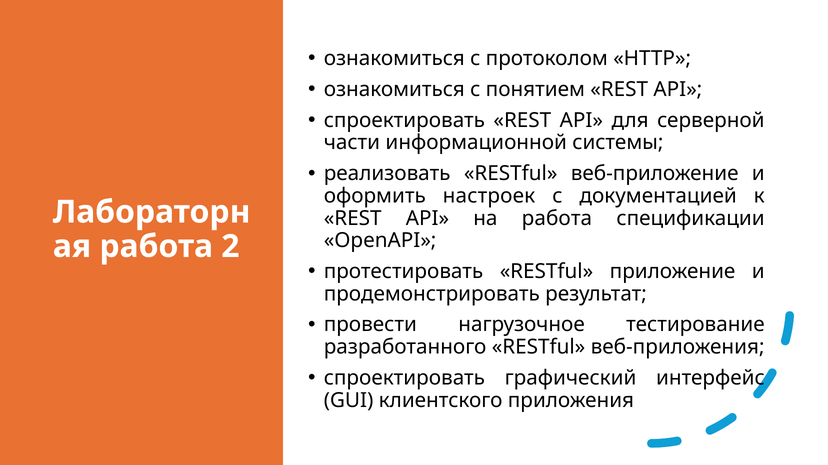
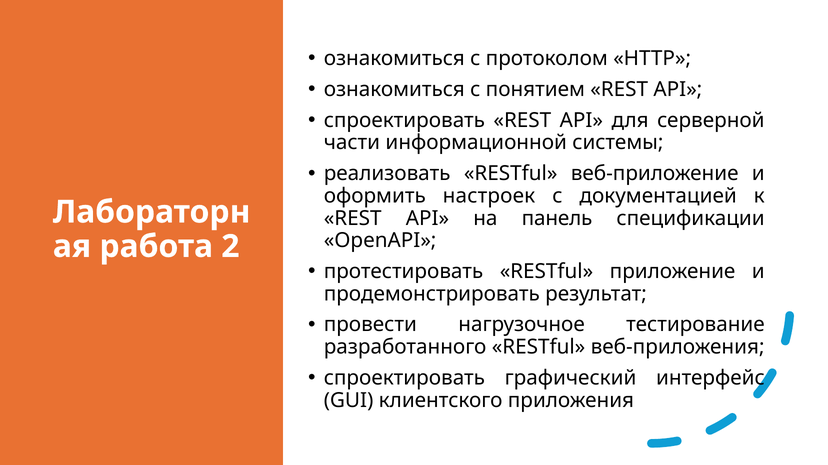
на работа: работа -> панель (557, 219)
